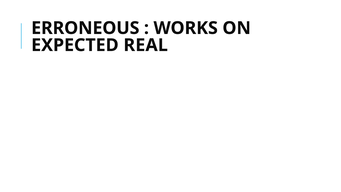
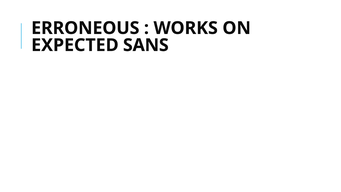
REAL: REAL -> SANS (146, 45)
